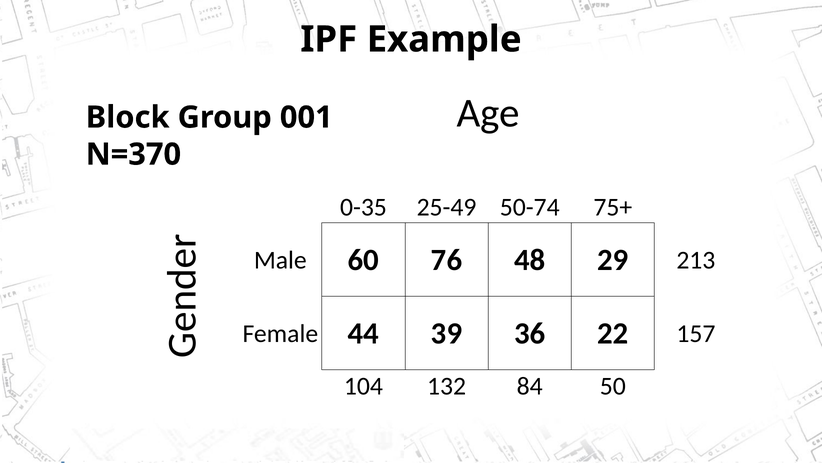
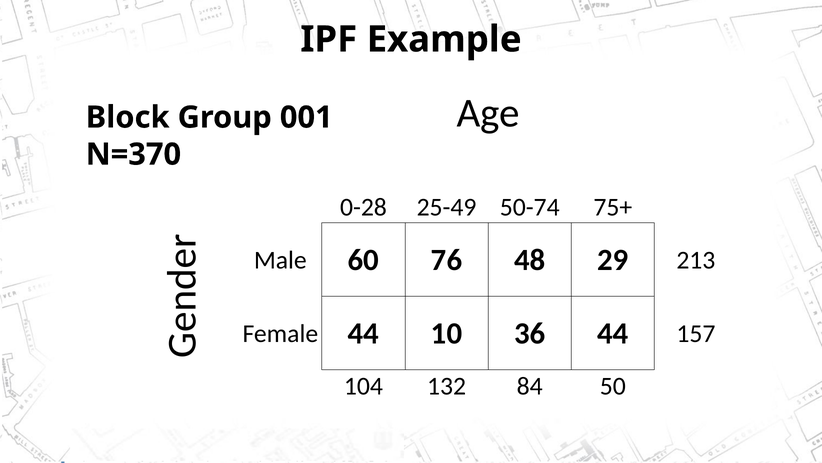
0-35: 0-35 -> 0-28 (363, 207)
39: 39 -> 10 (447, 333)
36 22: 22 -> 44 (613, 333)
